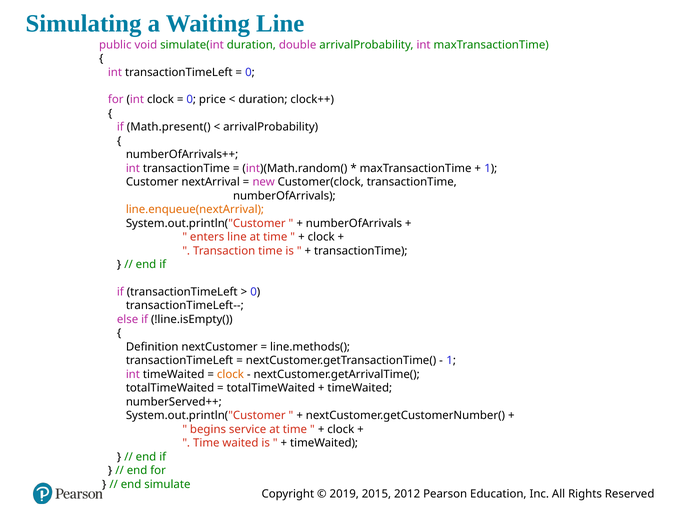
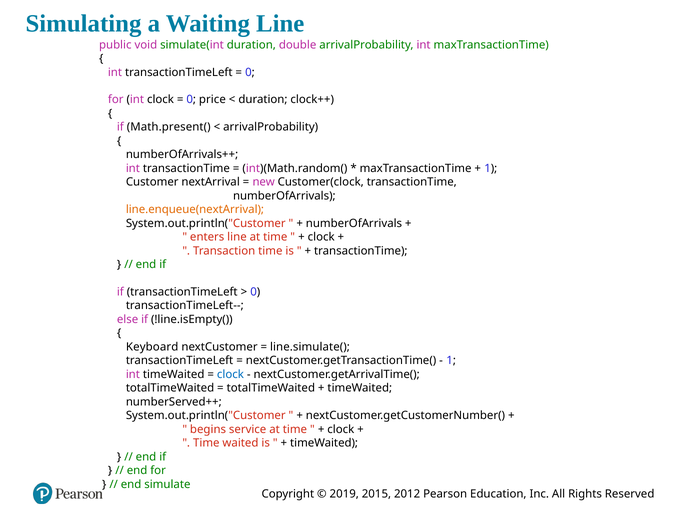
Definition: Definition -> Keyboard (152, 347)
line.methods(: line.methods( -> line.simulate( (310, 347)
clock colour: orange -> blue (230, 375)
